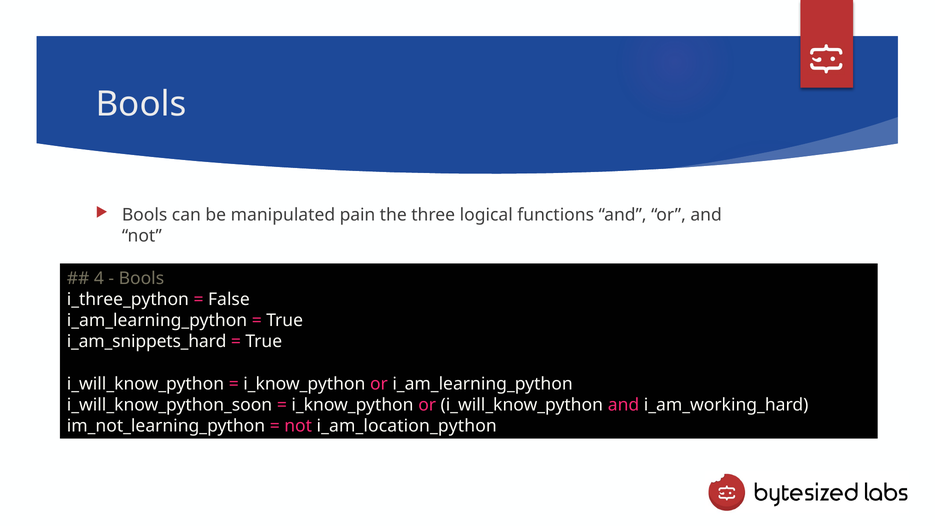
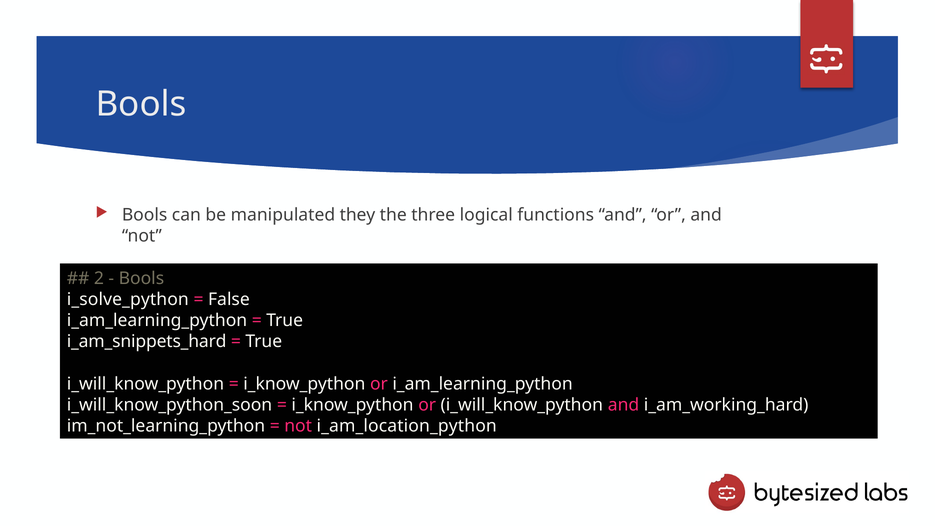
pain: pain -> they (357, 215)
4: 4 -> 2 (99, 279)
i_three_python: i_three_python -> i_solve_python (128, 300)
